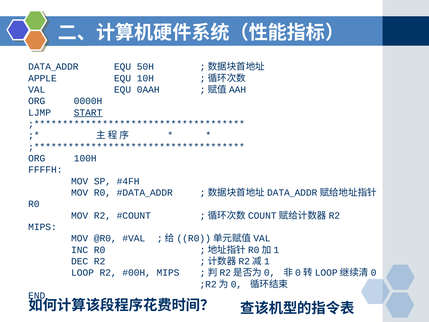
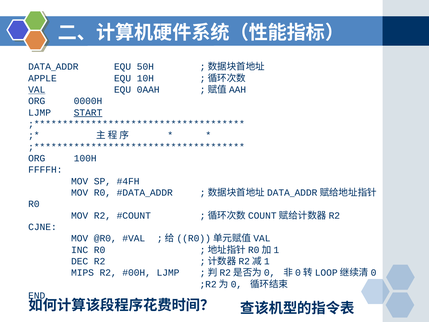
VAL underline: none -> present (37, 90)
MIPS: MIPS -> CJNE (42, 227)
LOOP: LOOP -> MIPS (83, 273)
MIPS: MIPS -> LJMP (168, 273)
